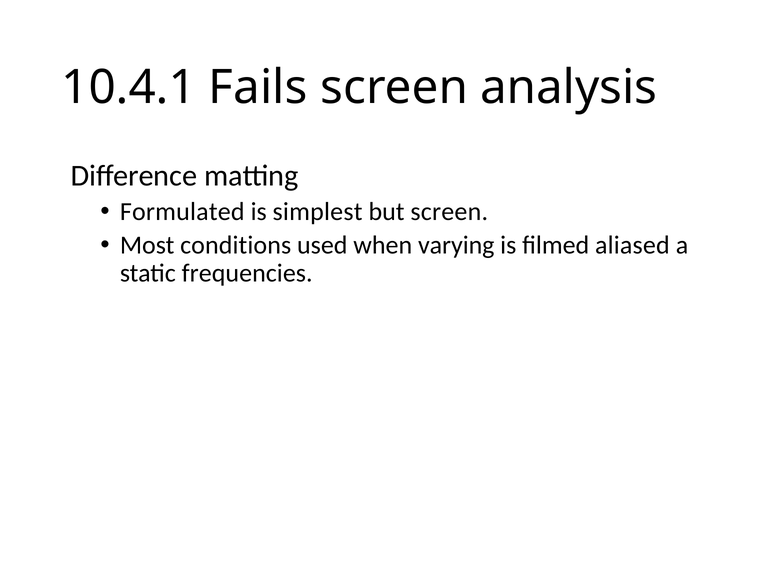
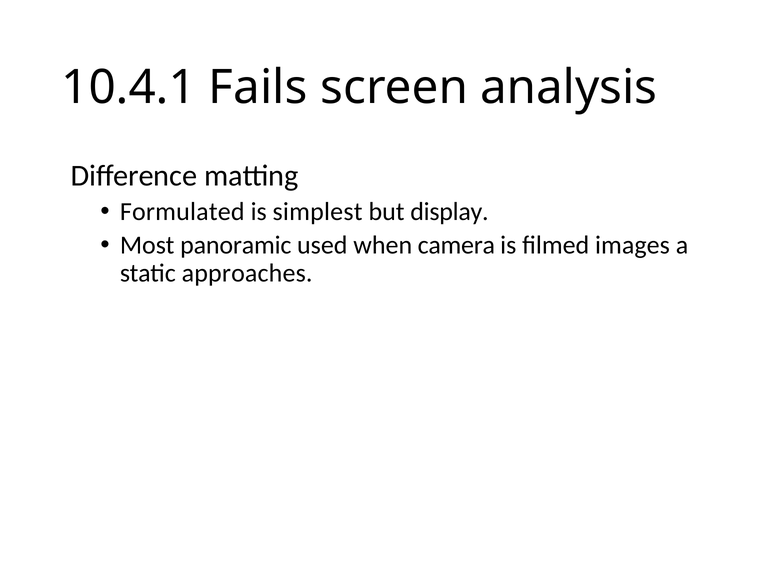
but screen: screen -> display (449, 212)
conditions: conditions -> panoramic (236, 245)
varying: varying -> camera (456, 245)
aliased: aliased -> images (632, 245)
frequencies: frequencies -> approaches (247, 273)
